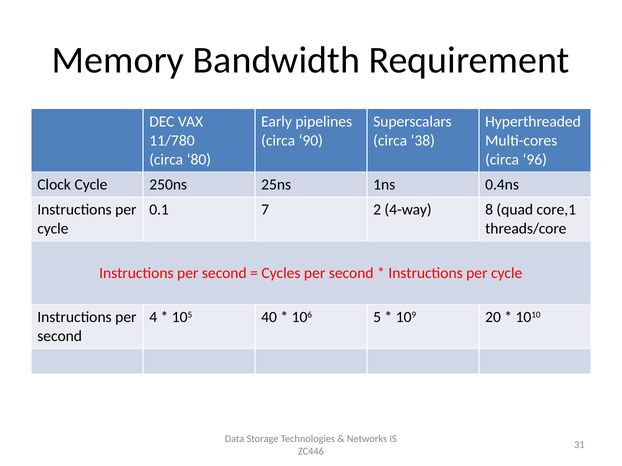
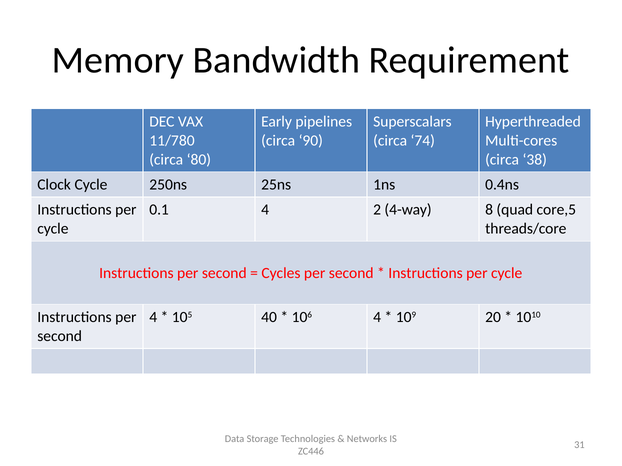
38: 38 -> 74 (423, 141)
96: 96 -> 38 (535, 160)
0.1 7: 7 -> 4 (265, 210)
core,1: core,1 -> core,5 (556, 210)
106 5: 5 -> 4 (377, 317)
